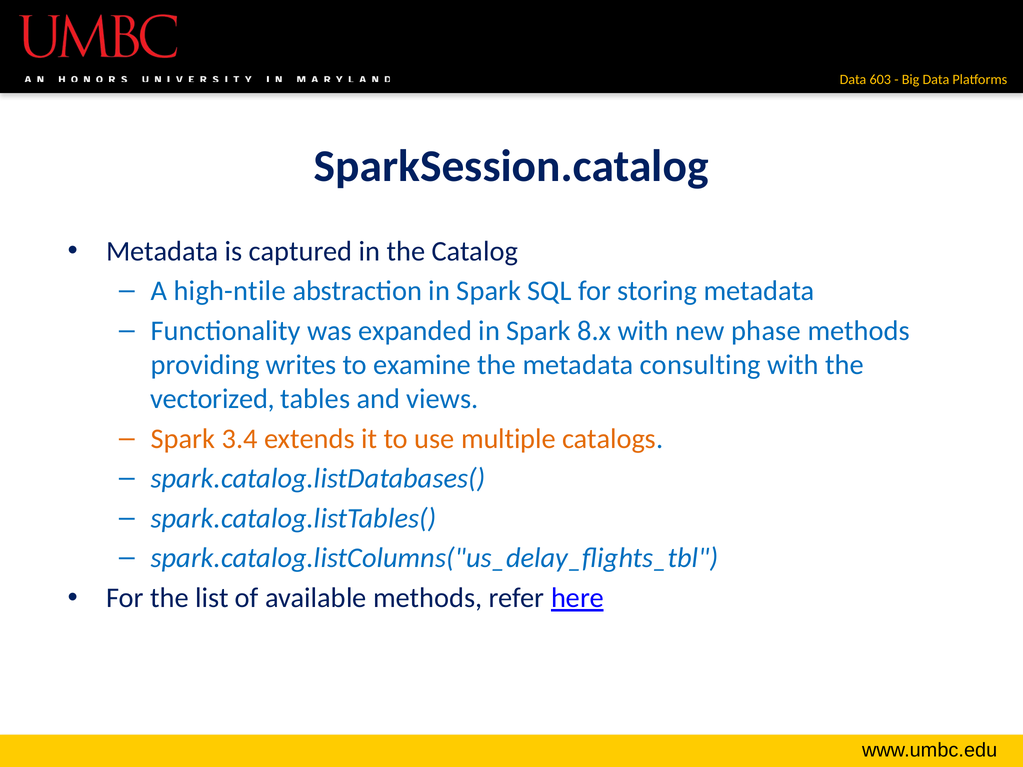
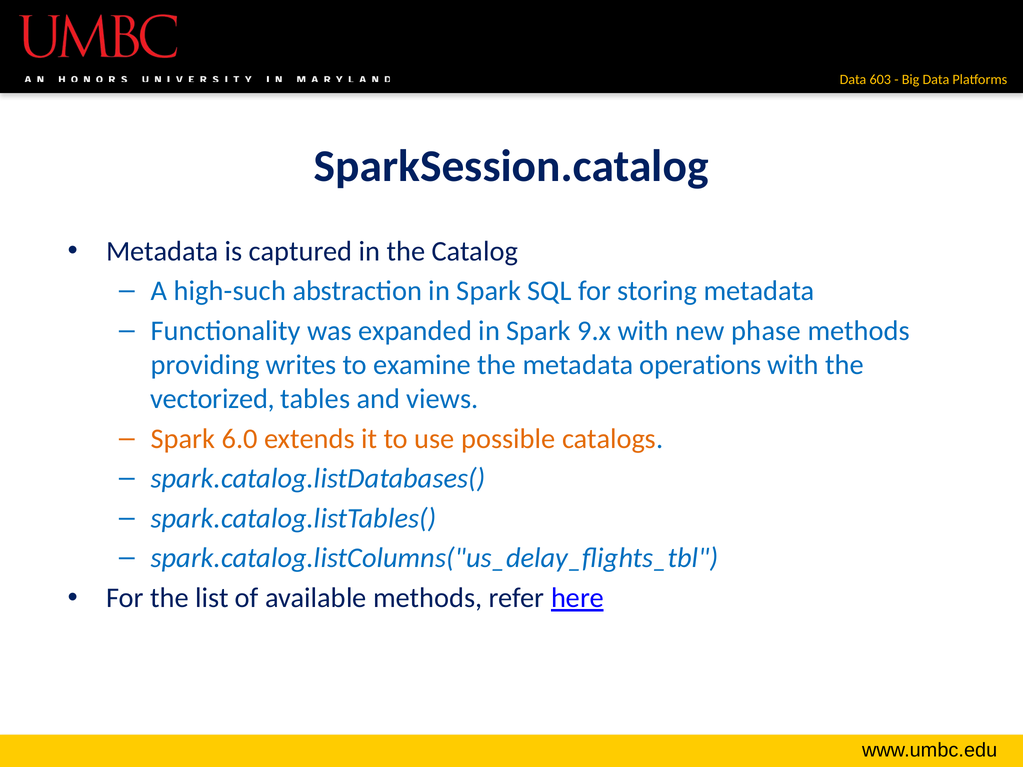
high-ntile: high-ntile -> high-such (230, 291)
8.x: 8.x -> 9.x (594, 331)
consulting: consulting -> operations (700, 365)
3.4: 3.4 -> 6.0 (240, 439)
multiple: multiple -> possible (508, 439)
